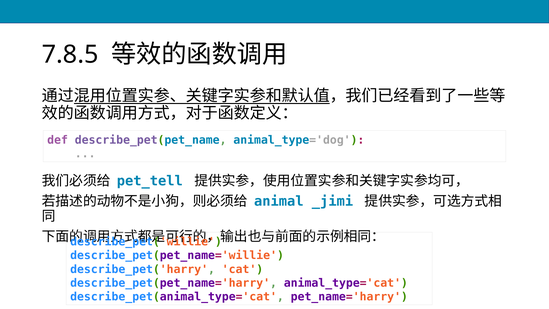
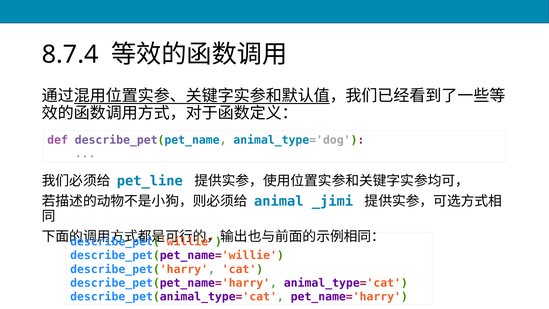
7.8.5: 7.8.5 -> 8.7.4 (70, 54)
pet_tell: pet_tell -> pet_line (150, 181)
